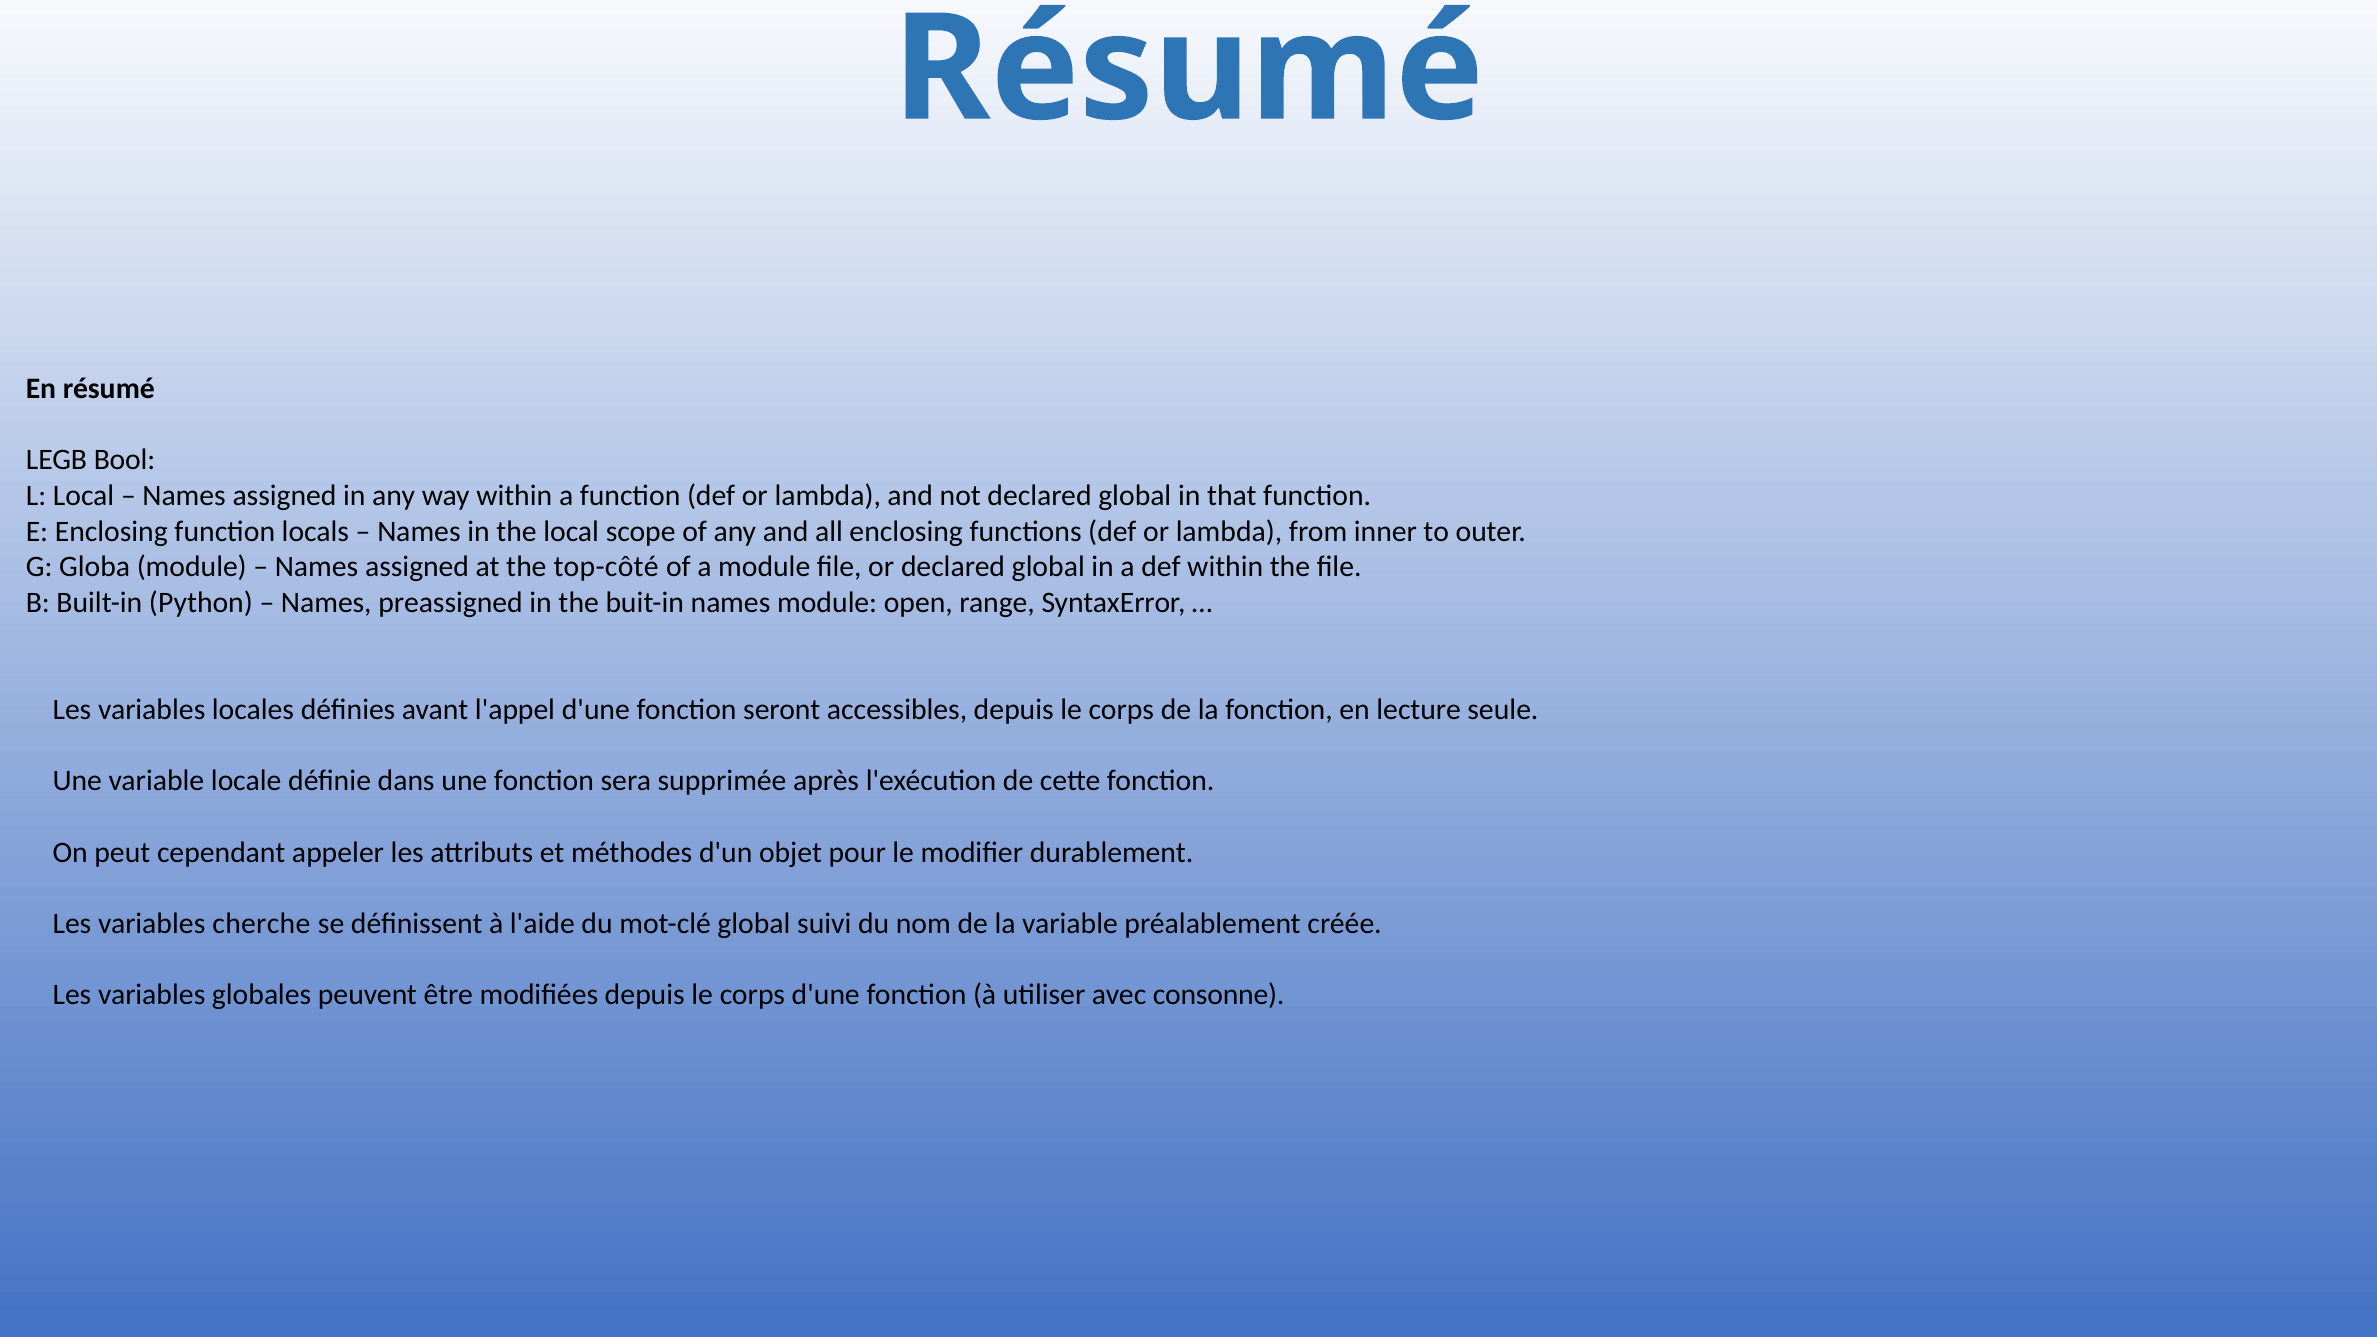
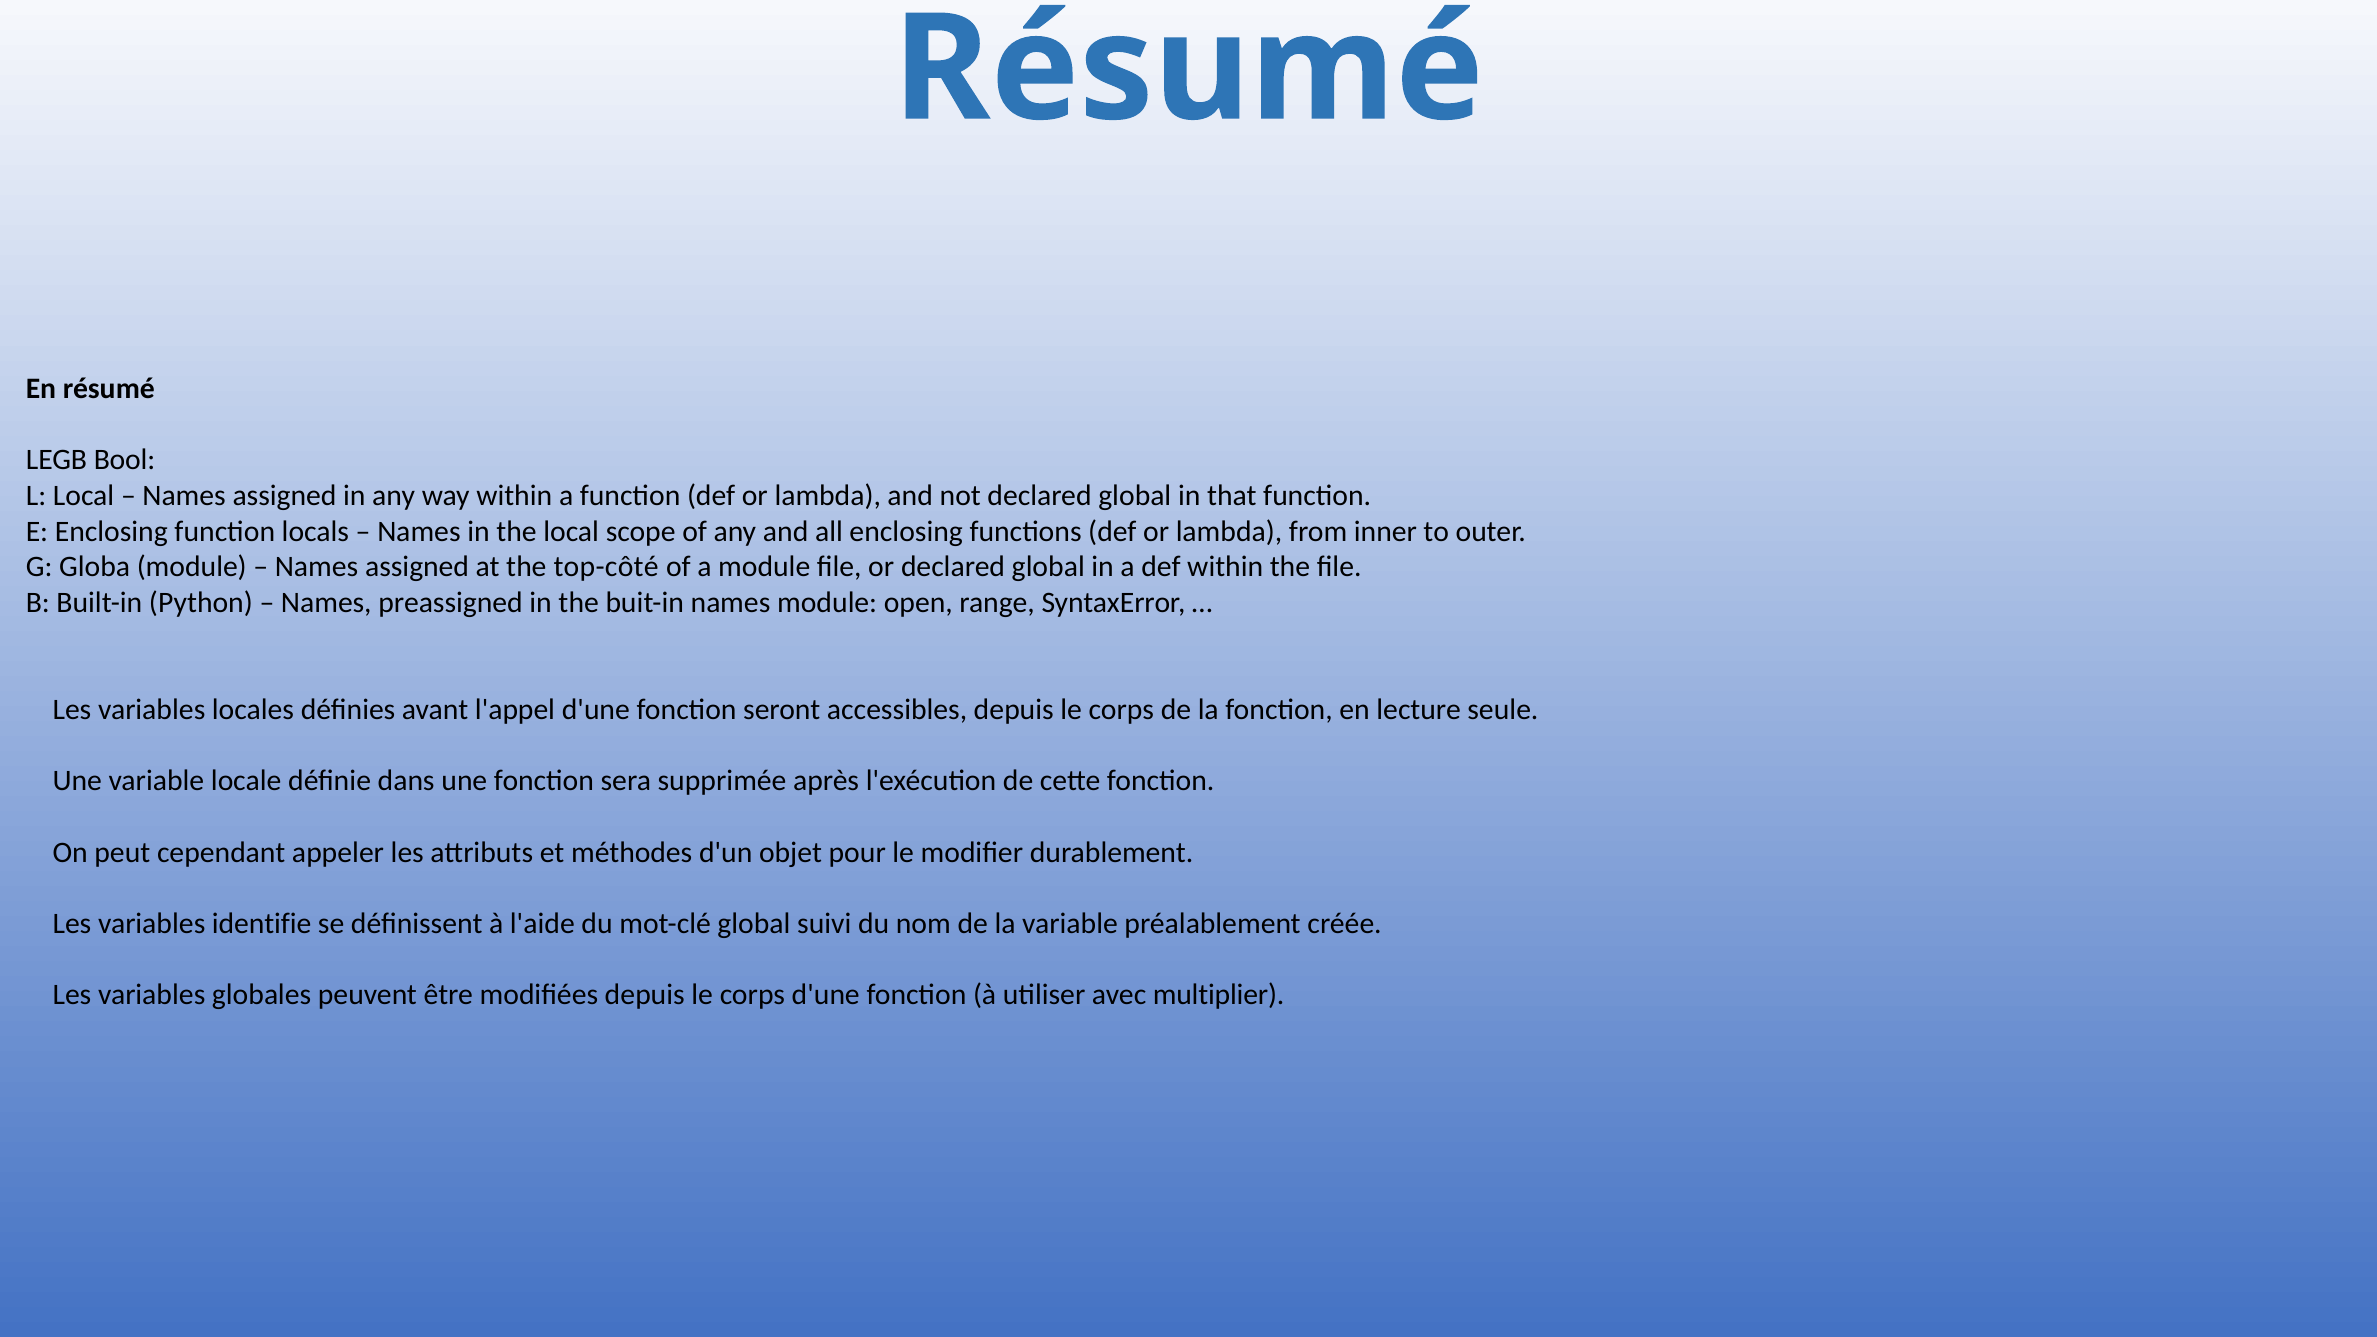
cherche: cherche -> identifie (262, 924)
consonne: consonne -> multiplier (1219, 995)
